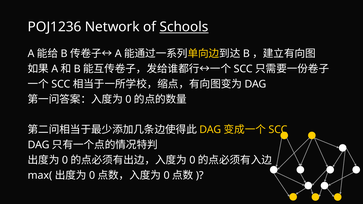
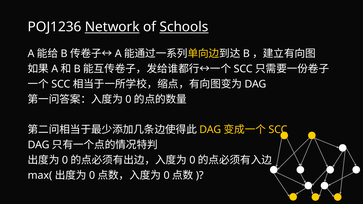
Network underline: none -> present (112, 27)
